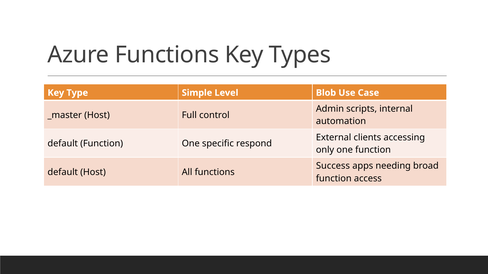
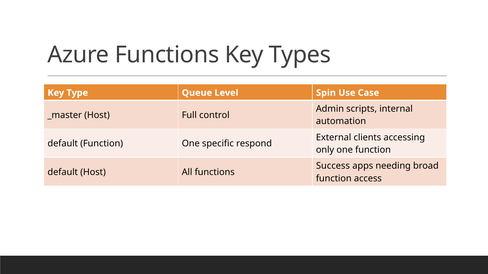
Simple: Simple -> Queue (197, 93)
Blob: Blob -> Spin (326, 93)
